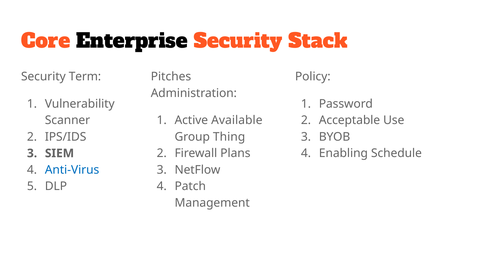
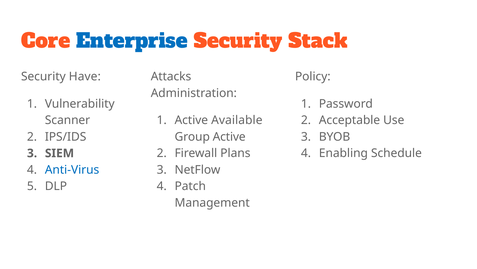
Enterprise colour: black -> blue (132, 41)
Term: Term -> Have (85, 76)
Pitches: Pitches -> Attacks (171, 76)
Group Thing: Thing -> Active (229, 136)
